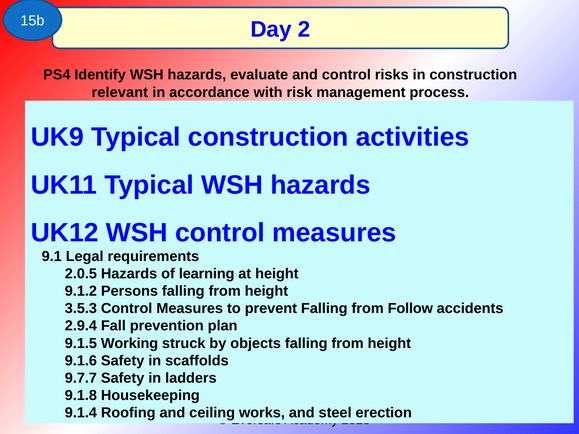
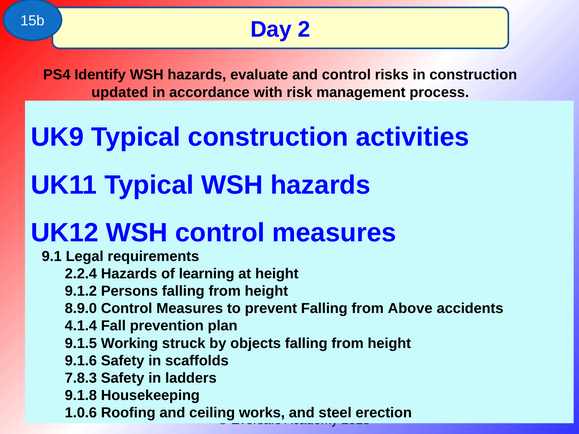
relevant: relevant -> updated (120, 92)
2.0.5: 2.0.5 -> 2.2.4 (81, 274)
3.5.3: 3.5.3 -> 8.9.0 (81, 309)
Follow: Follow -> Above (410, 309)
2.9.4: 2.9.4 -> 4.1.4 (81, 326)
9.7.7: 9.7.7 -> 7.8.3 (81, 378)
9.1.4: 9.1.4 -> 1.0.6 (81, 413)
